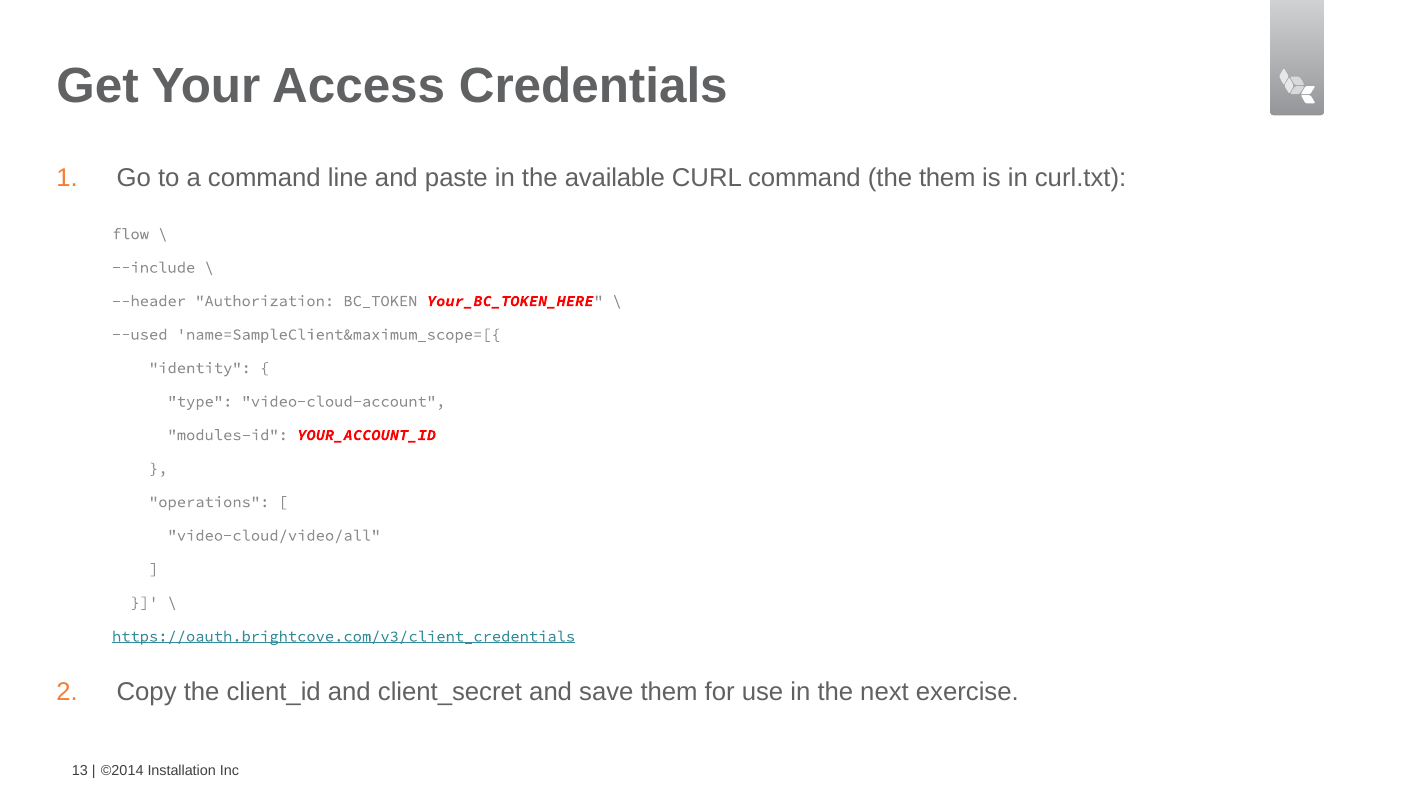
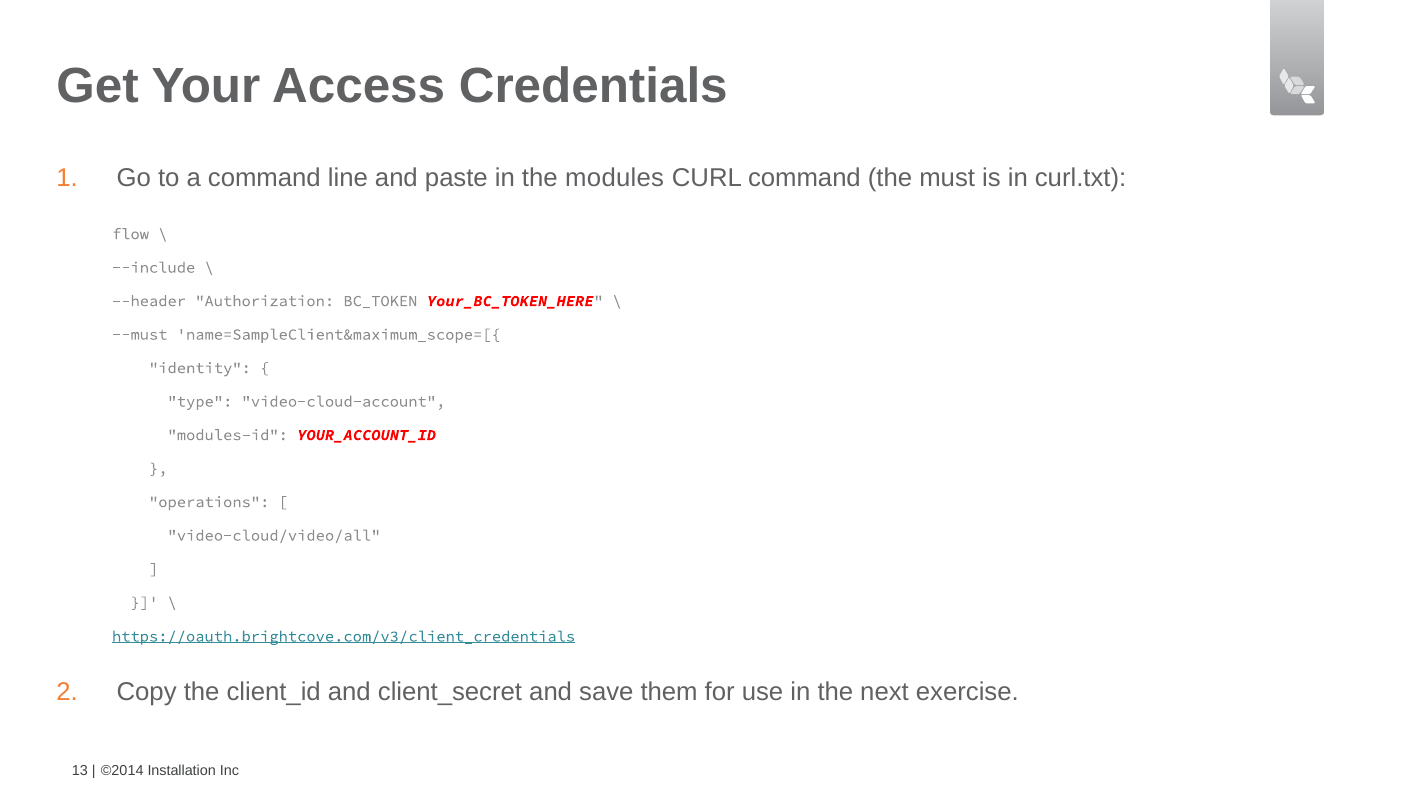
available: available -> modules (615, 178)
the them: them -> must (947, 178)
--used: --used -> --must (140, 335)
